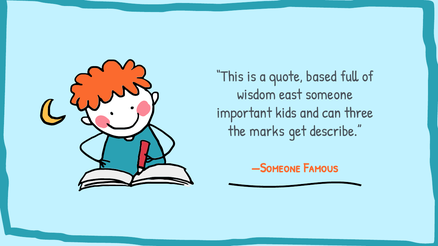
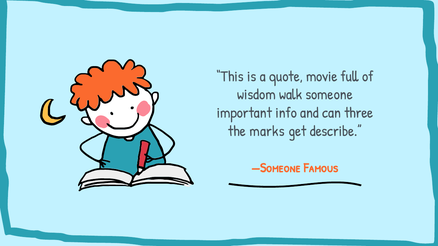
based: based -> movie (322, 77)
east: east -> walk (291, 95)
kids: kids -> info (286, 113)
